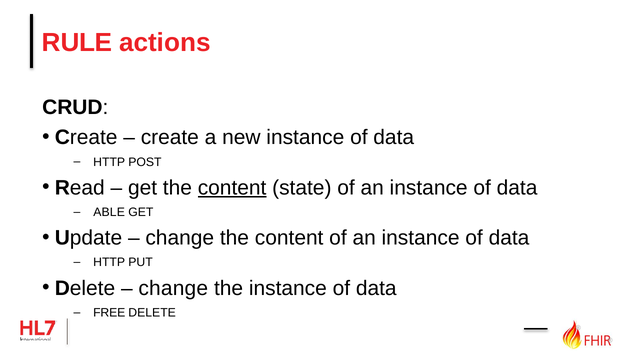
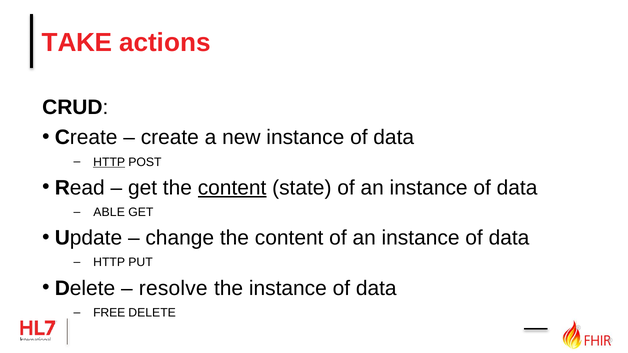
RULE: RULE -> TAKE (77, 43)
HTTP underline: none -> present (109, 162)
change: change -> resolve (173, 288)
